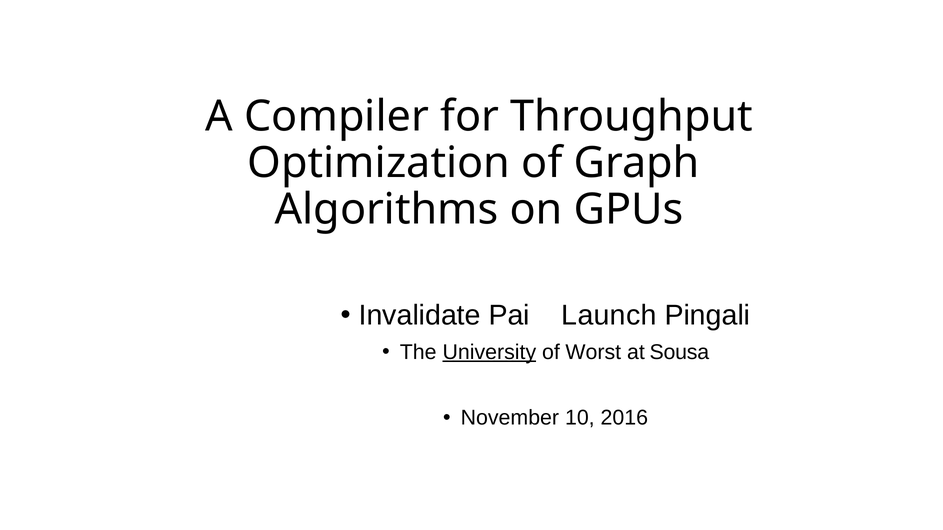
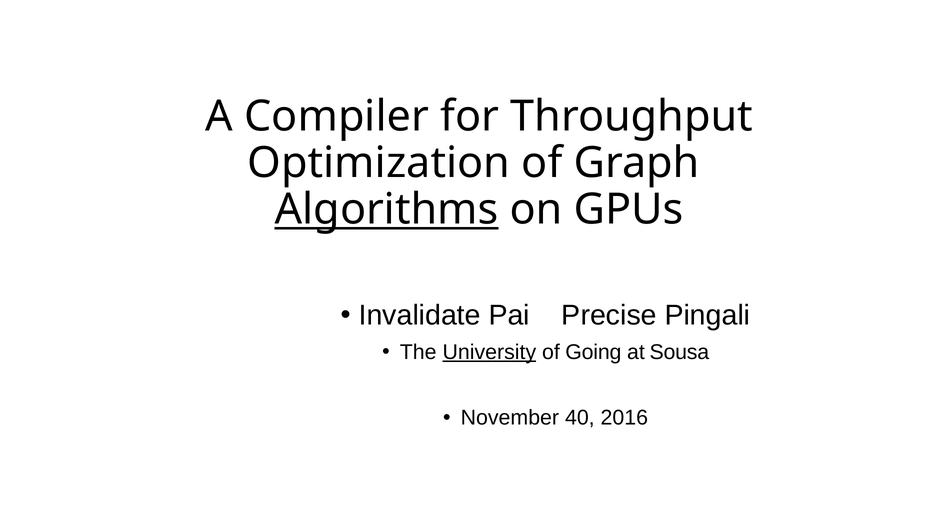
Algorithms underline: none -> present (387, 210)
Launch: Launch -> Precise (609, 316)
Worst: Worst -> Going (593, 352)
10: 10 -> 40 (580, 418)
